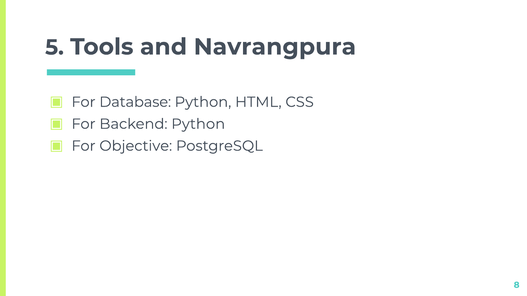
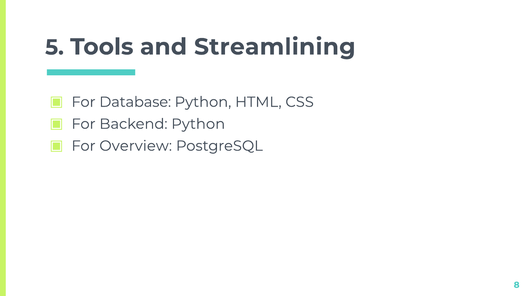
Navrangpura: Navrangpura -> Streamlining (275, 47)
Objective: Objective -> Overview (136, 146)
